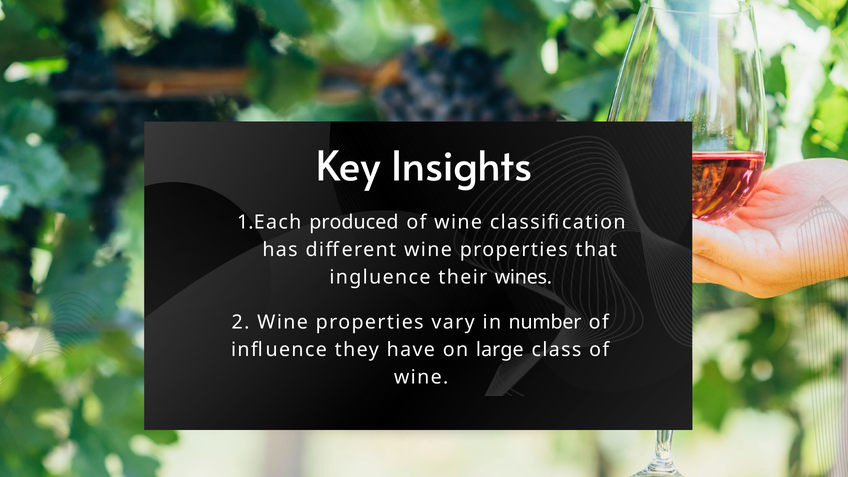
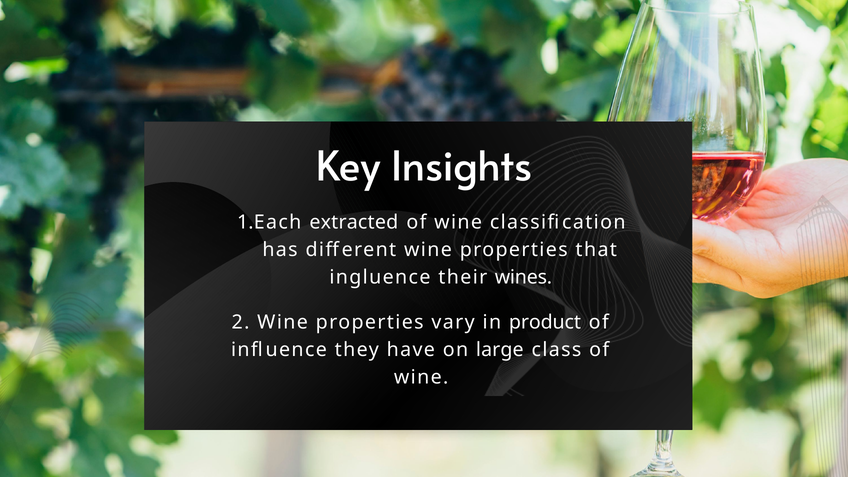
produced: produced -> extracted (354, 222)
number: number -> product (545, 322)
